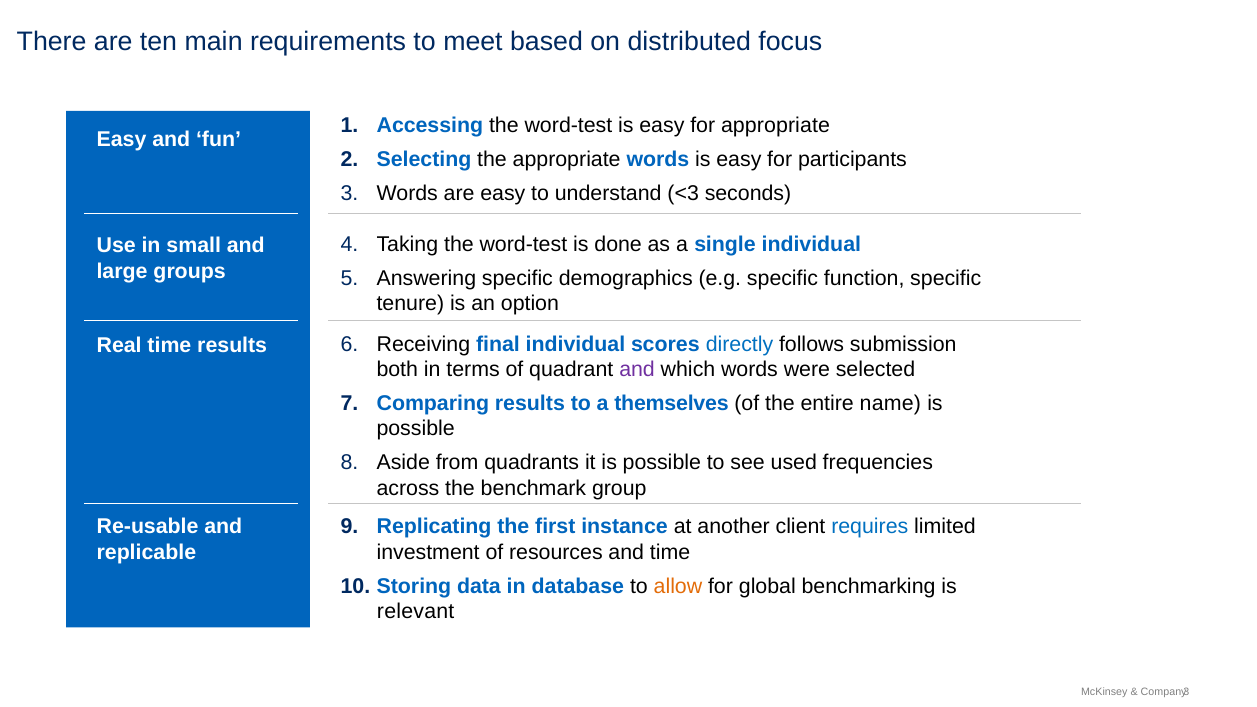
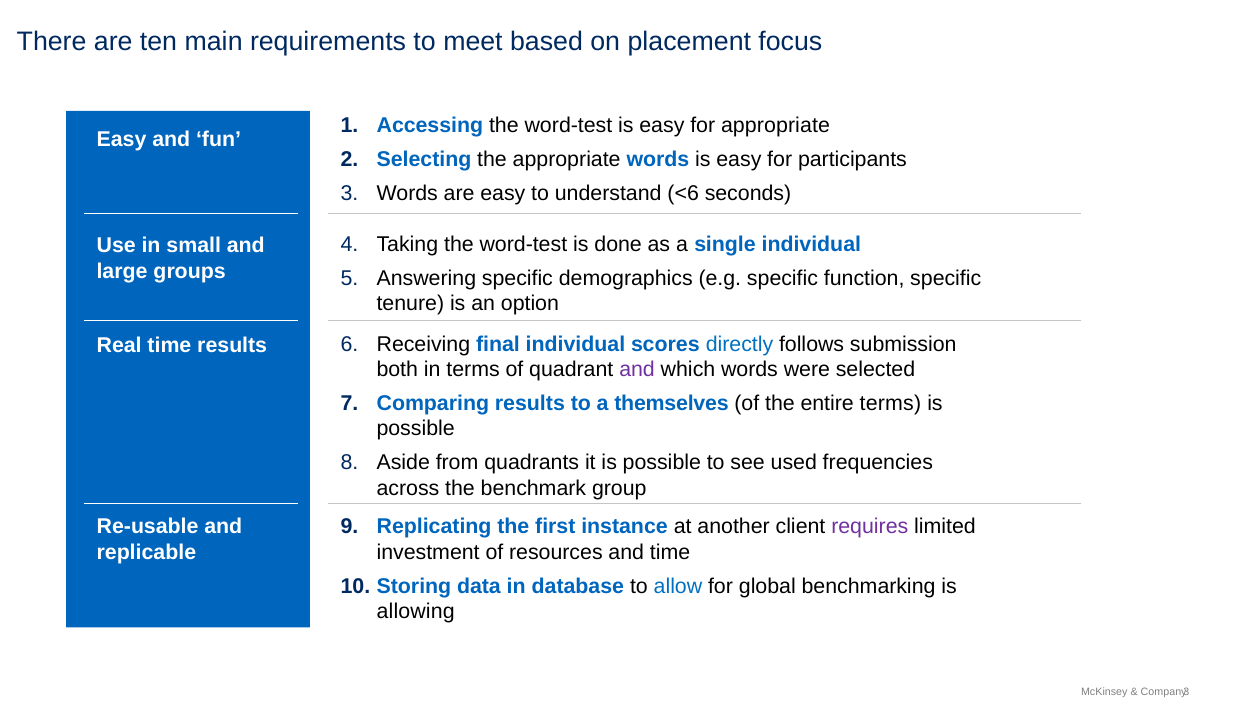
distributed: distributed -> placement (689, 42)
<3: <3 -> <6 (683, 193)
entire name: name -> terms (890, 403)
requires colour: blue -> purple (870, 527)
allow colour: orange -> blue (678, 586)
relevant: relevant -> allowing (416, 612)
